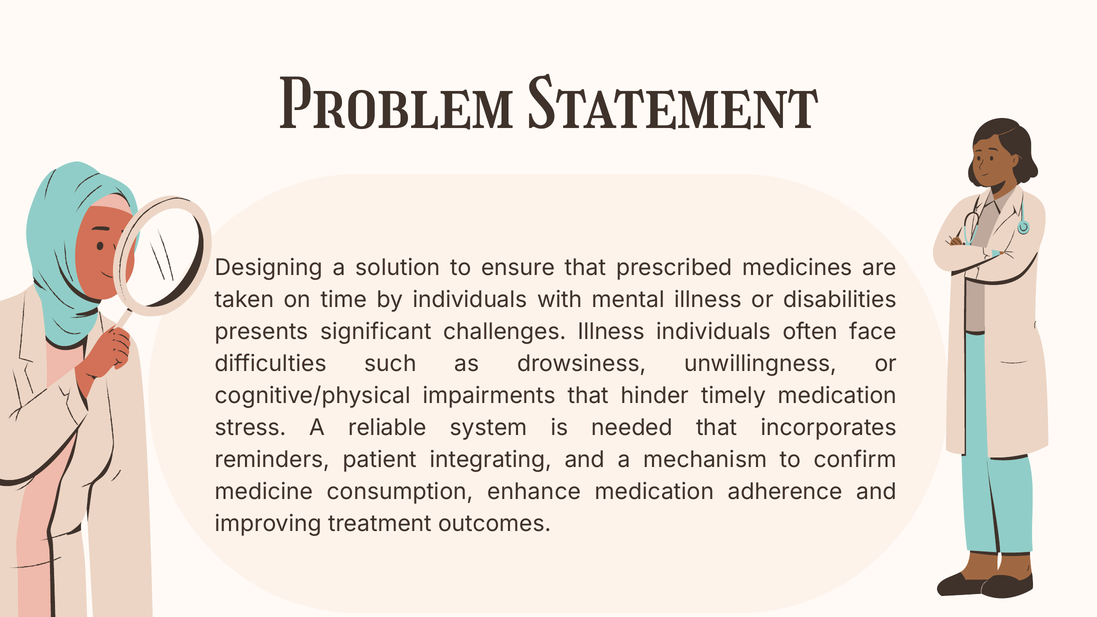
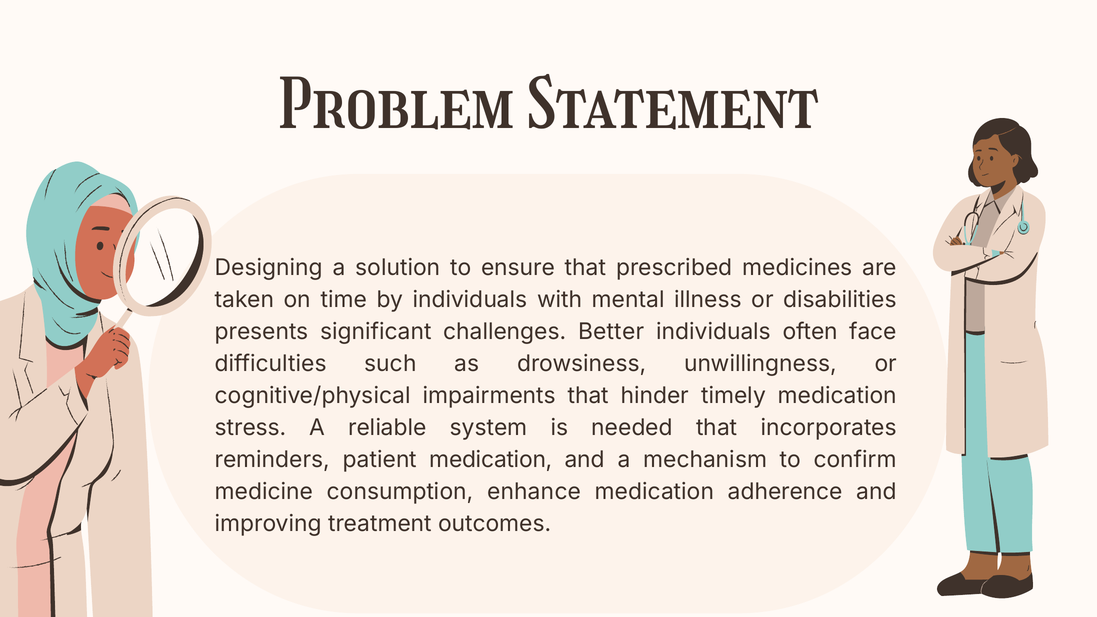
challenges Illness: Illness -> Better (611, 332)
patient integrating: integrating -> medication (491, 460)
